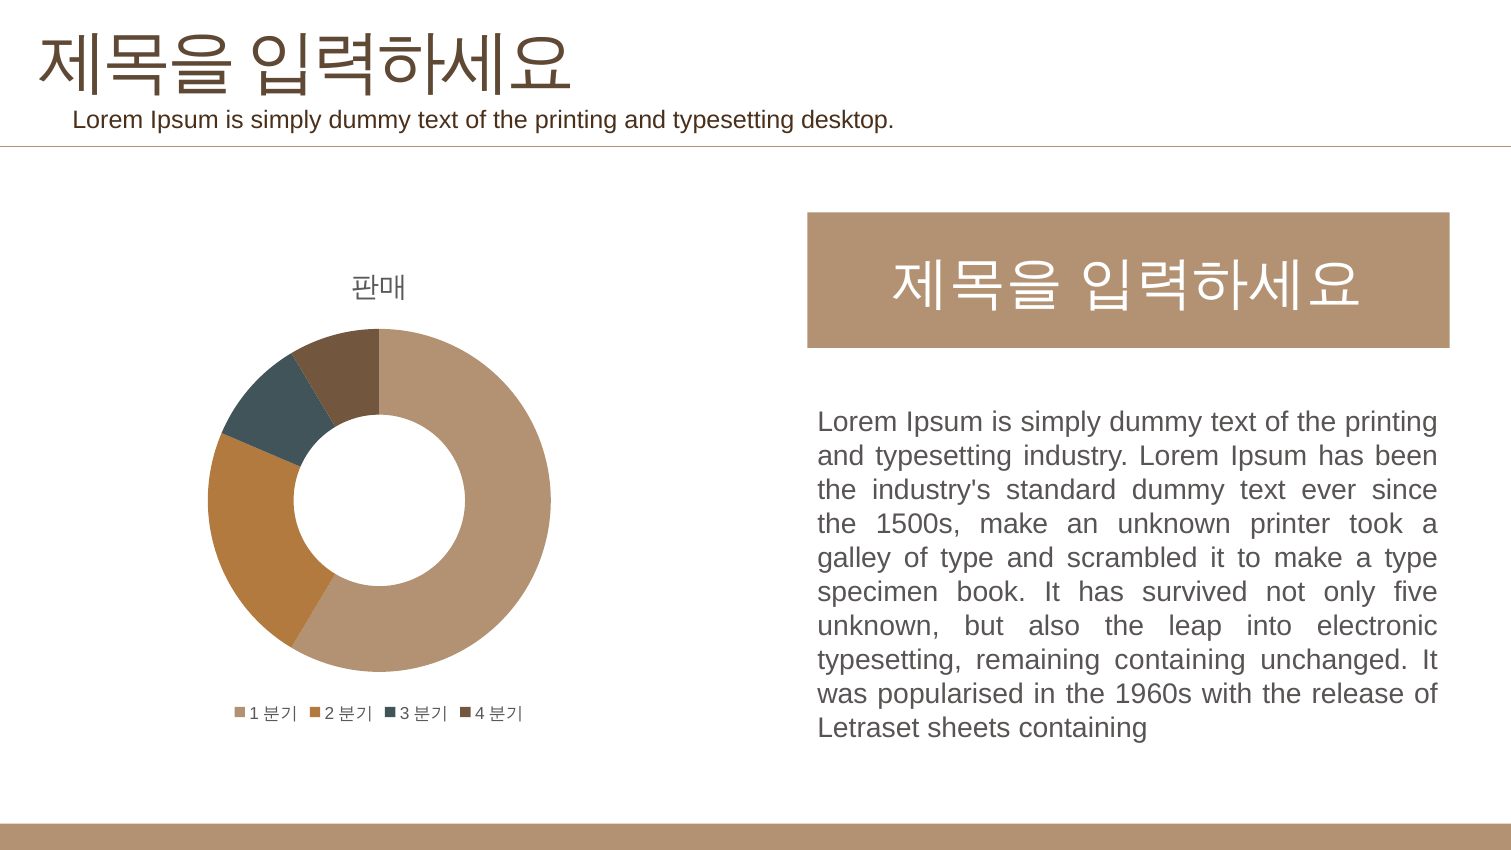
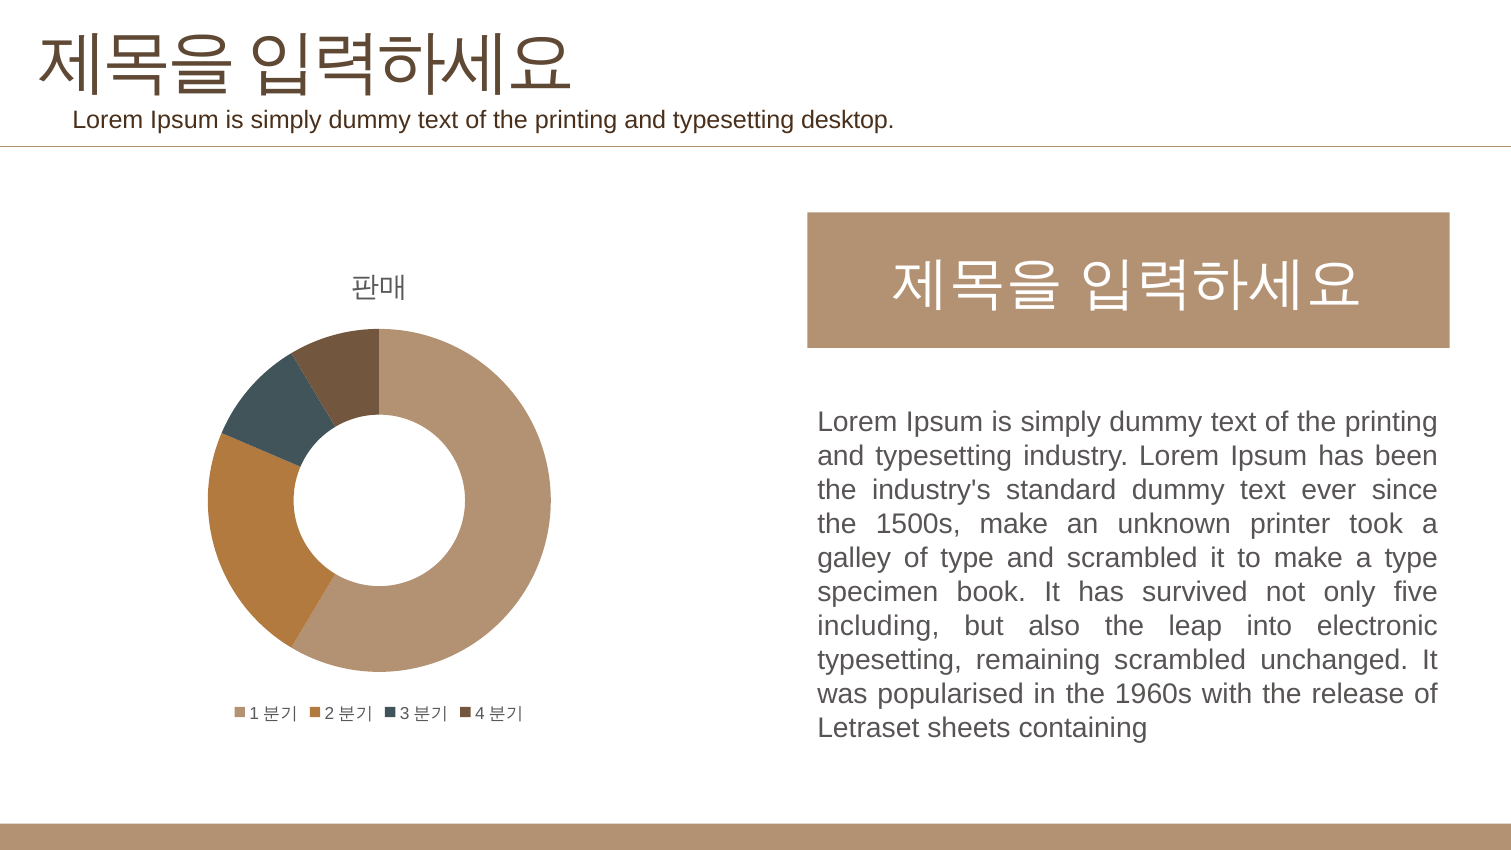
unknown: unknown -> including (878, 626)
remaining containing: containing -> scrambled (1180, 660)
